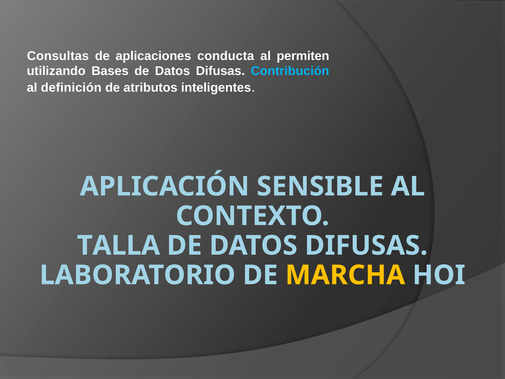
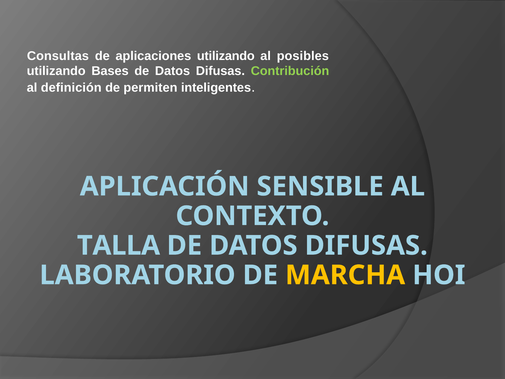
aplicaciones conducta: conducta -> utilizando (226, 56)
permiten: permiten -> posibles (303, 56)
Contribución colour: light blue -> light green (290, 71)
atributos: atributos -> permiten (150, 88)
